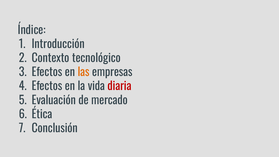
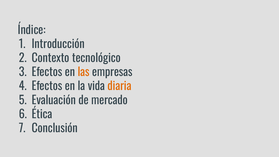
diaria colour: red -> orange (120, 86)
